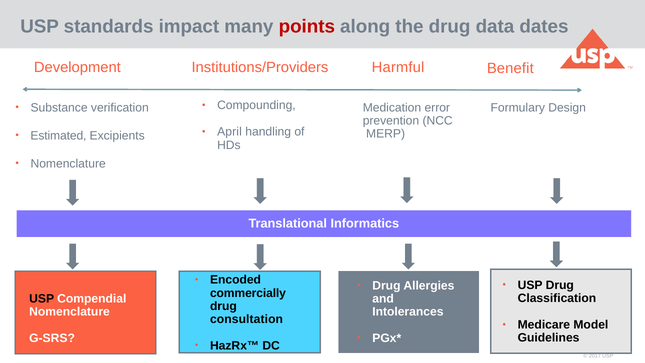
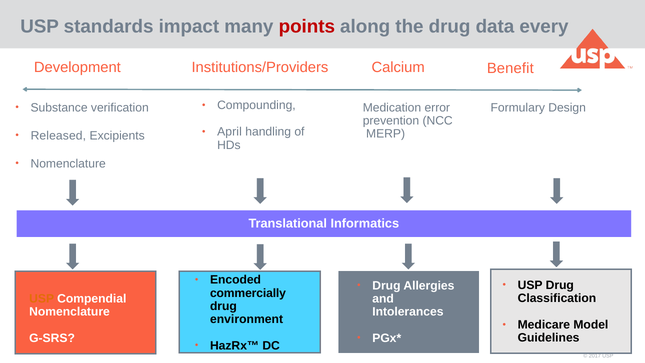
dates: dates -> every (544, 27)
Harmful: Harmful -> Calcium (398, 68)
Estimated: Estimated -> Released (58, 136)
USP colour: black -> orange (42, 299)
consultation: consultation -> environment (247, 319)
